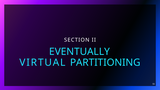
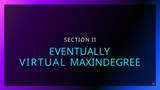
PARTITIONING: PARTITIONING -> MAXINDEGREE (105, 62)
